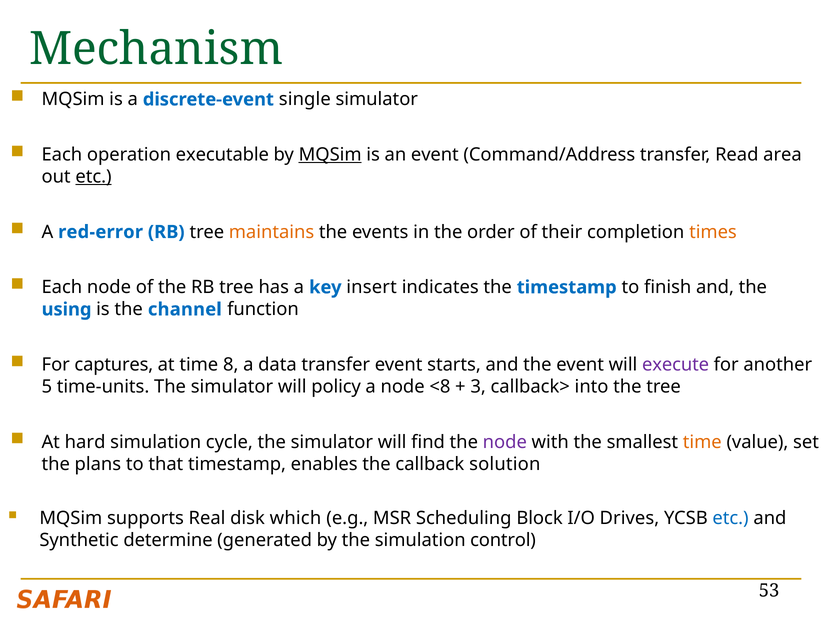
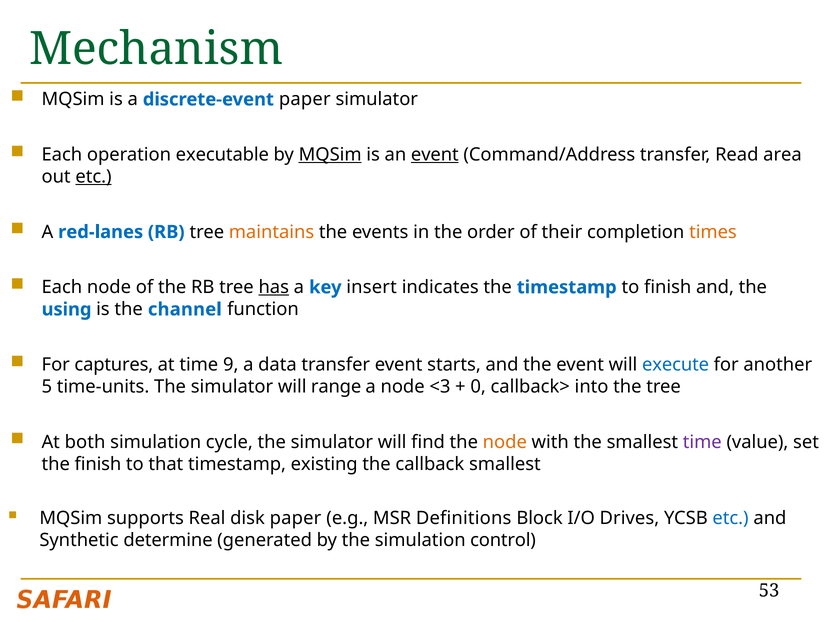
discrete-event single: single -> paper (305, 99)
event underline: none -> present (435, 155)
red-error: red-error -> red-lanes (101, 232)
has underline: none -> present (274, 287)
8: 8 -> 9 (231, 364)
execute colour: purple -> blue (676, 364)
policy: policy -> range (336, 387)
<8: <8 -> <3 (440, 387)
3: 3 -> 0 (478, 387)
hard: hard -> both (85, 442)
node colour: purple -> orange (505, 442)
time colour: orange -> purple (702, 442)
the plans: plans -> finish (98, 464)
enables: enables -> existing (324, 464)
callback solution: solution -> smallest (505, 464)
disk which: which -> paper (295, 518)
Scheduling: Scheduling -> Definitions (464, 518)
